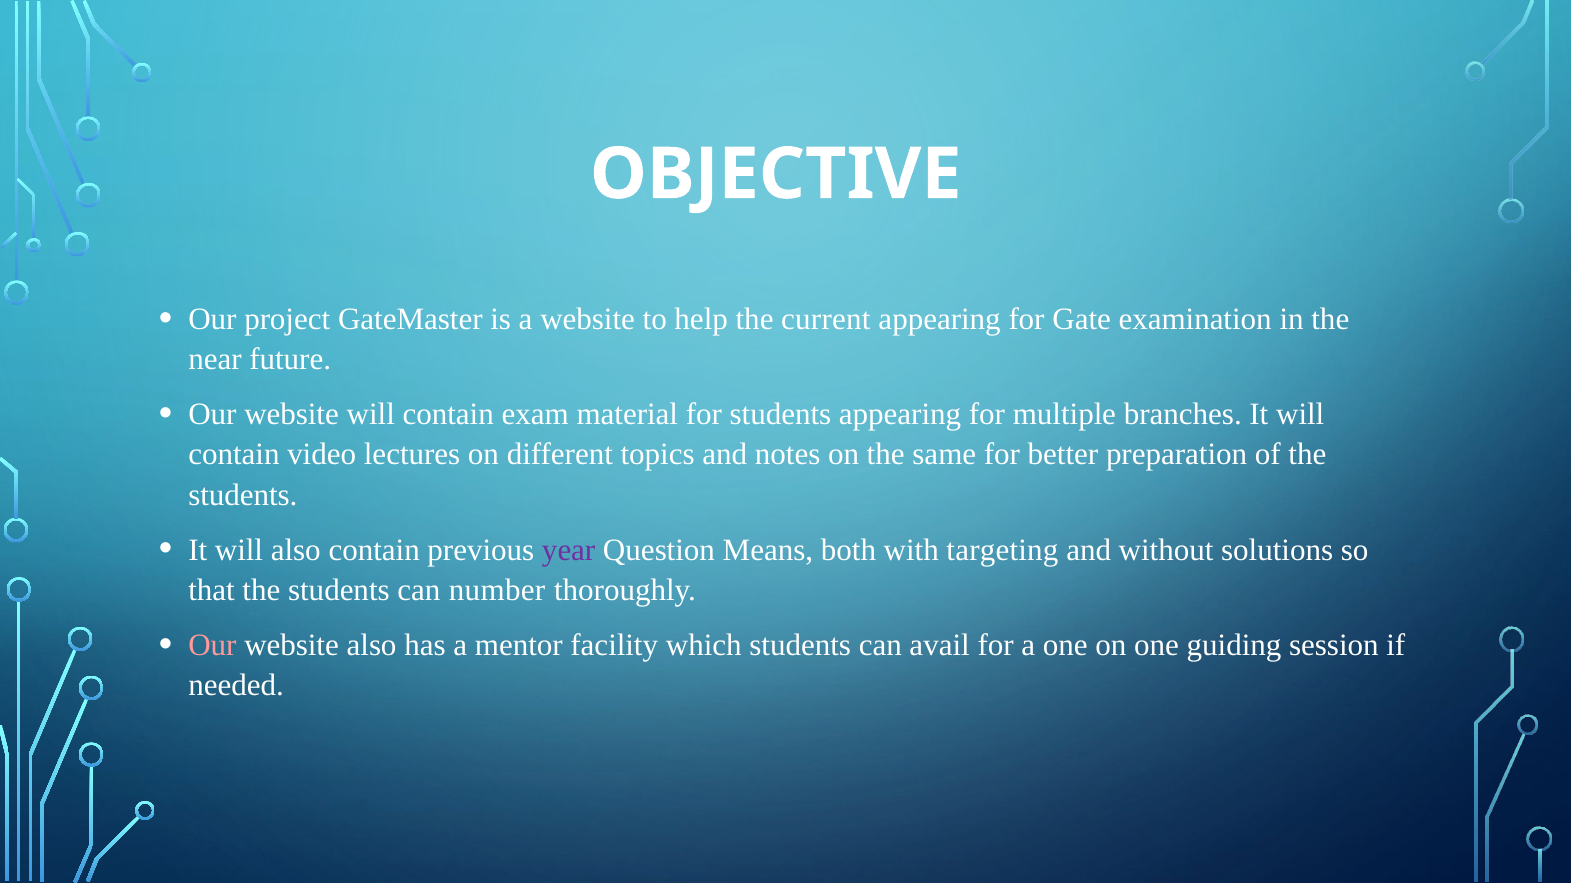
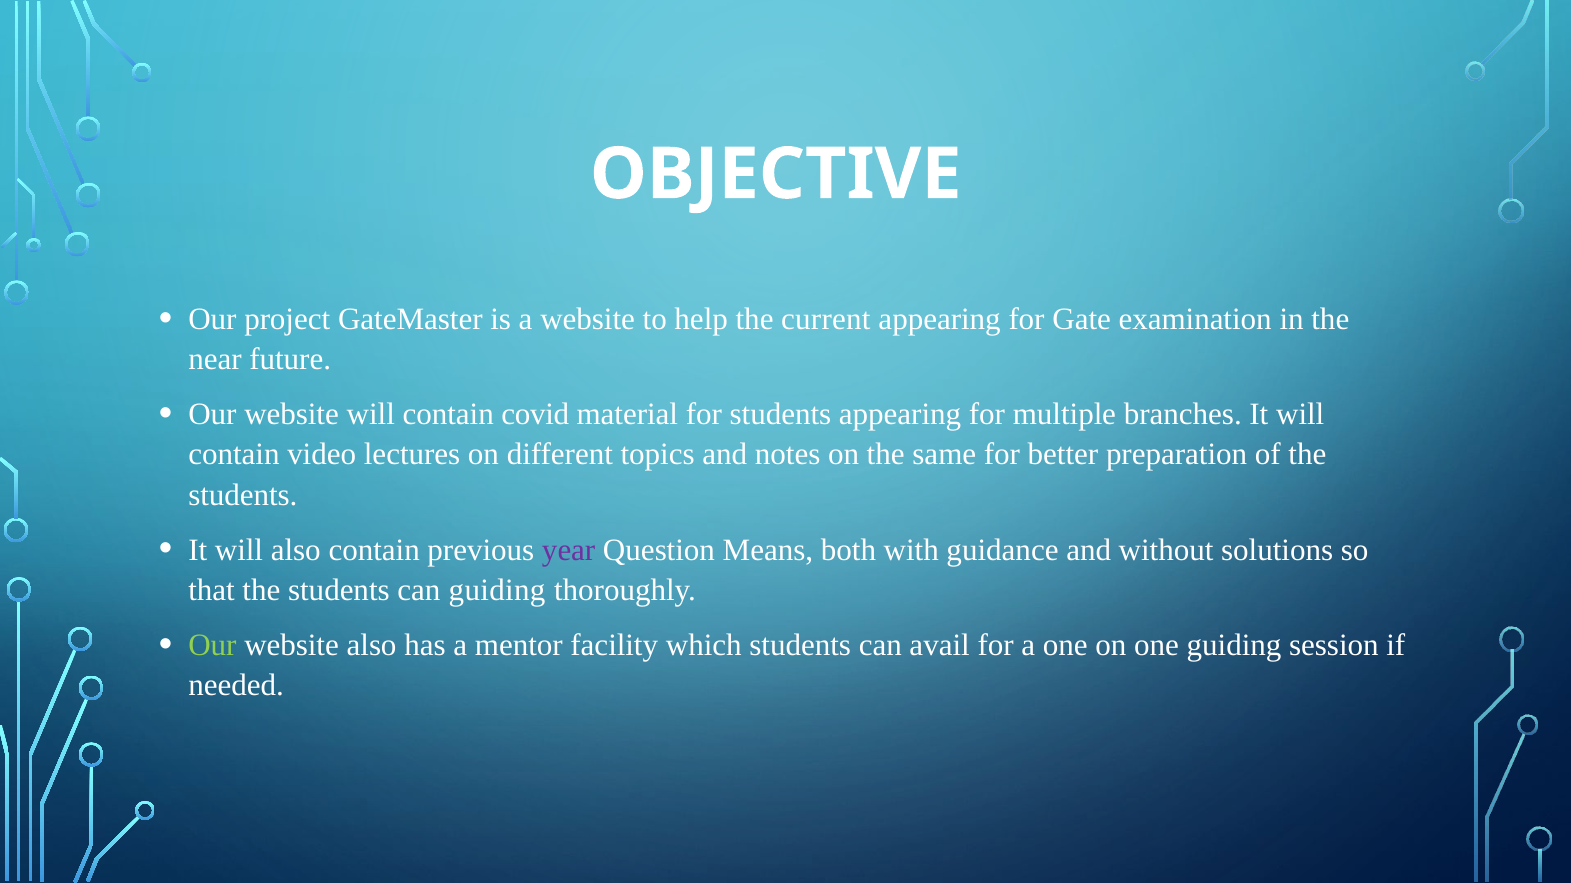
exam: exam -> covid (535, 415)
targeting: targeting -> guidance (1003, 550)
can number: number -> guiding (497, 591)
Our colour: pink -> light green (212, 646)
